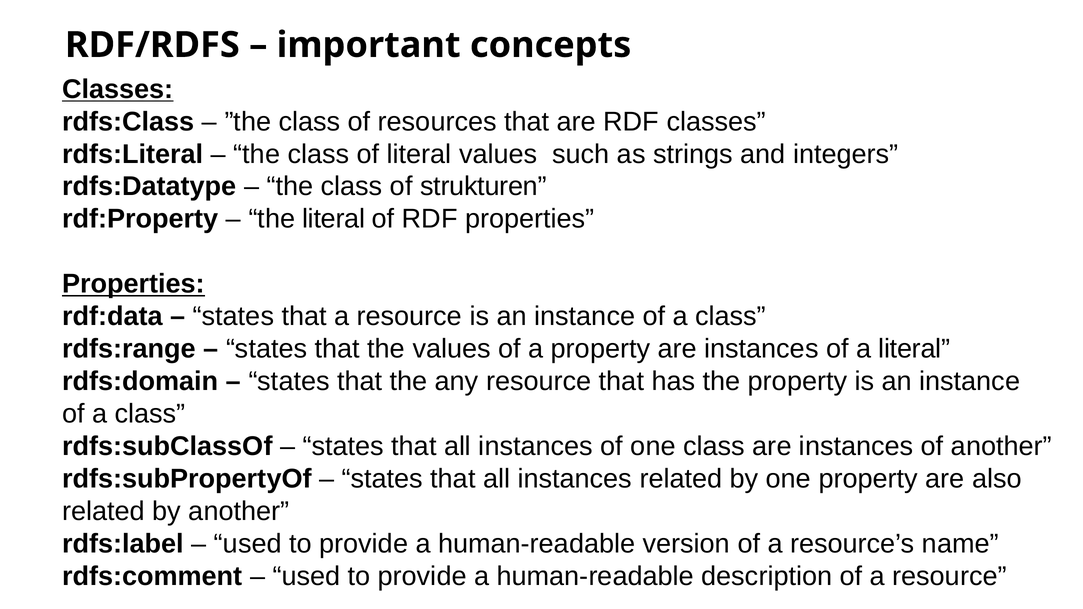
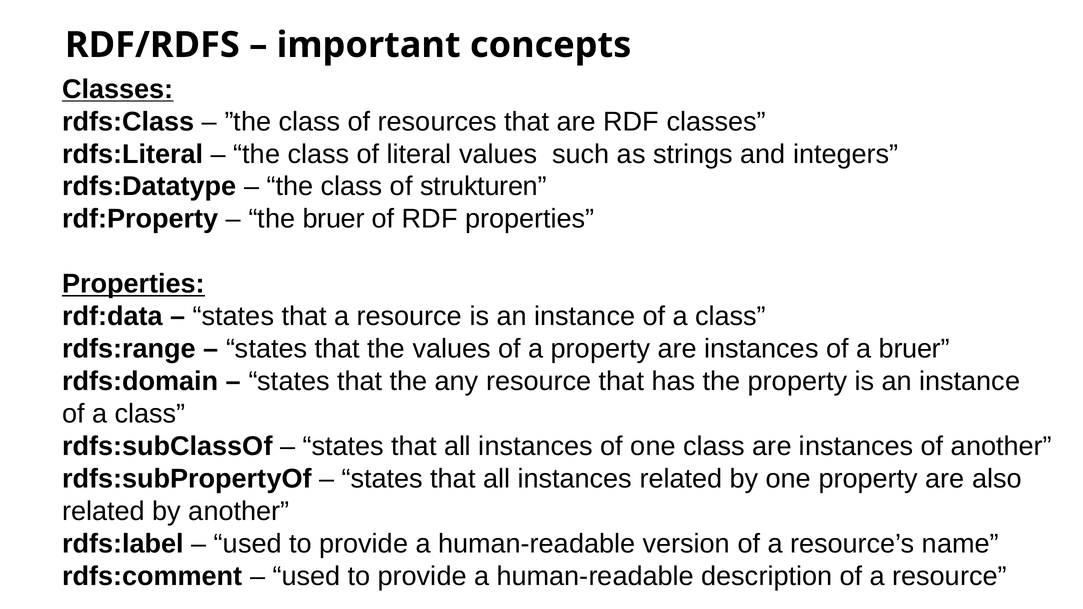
the literal: literal -> bruer (334, 219)
a literal: literal -> bruer (914, 349)
